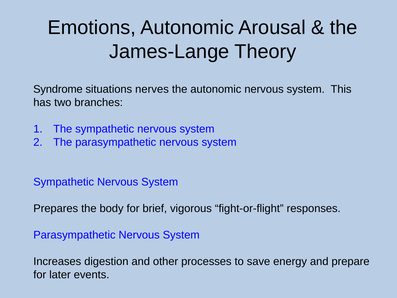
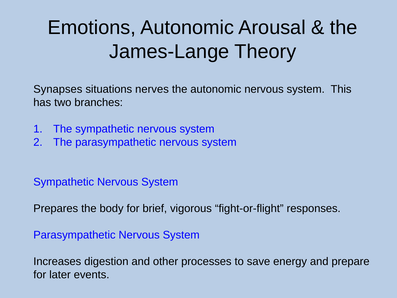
Syndrome: Syndrome -> Synapses (58, 89)
